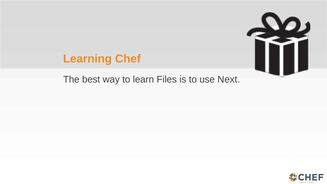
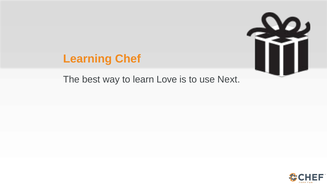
Files: Files -> Love (167, 79)
